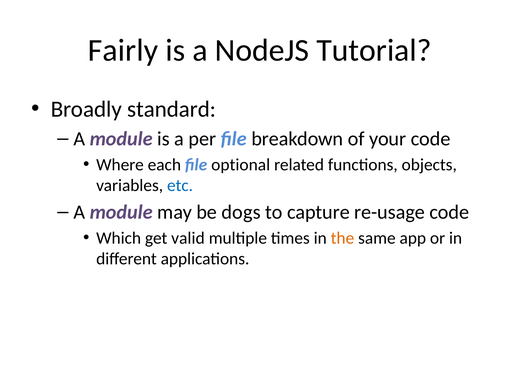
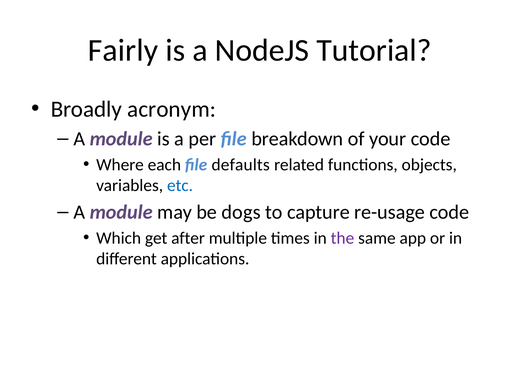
standard: standard -> acronym (172, 109)
optional: optional -> defaults (241, 165)
valid: valid -> after (188, 238)
the colour: orange -> purple (342, 238)
